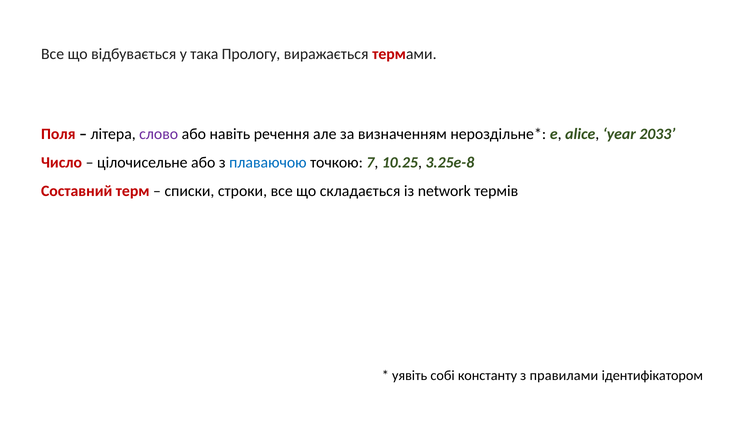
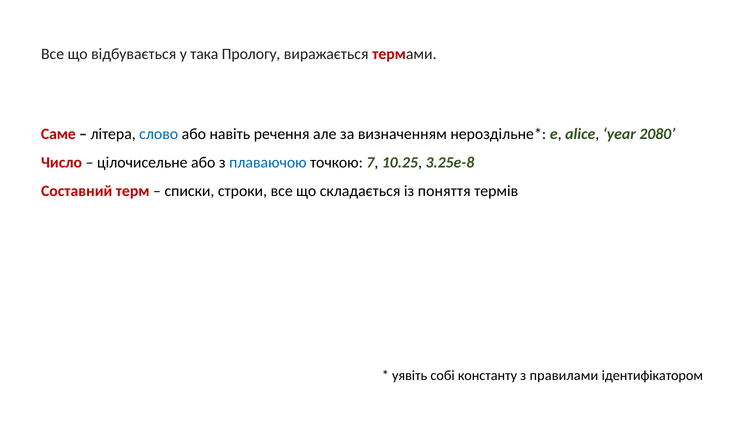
Поля: Поля -> Саме (58, 134)
слово colour: purple -> blue (159, 134)
2033: 2033 -> 2080 (657, 134)
network: network -> поняття (444, 191)
